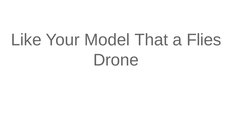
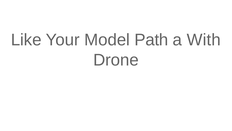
That: That -> Path (151, 40)
Flies: Flies -> With (204, 40)
